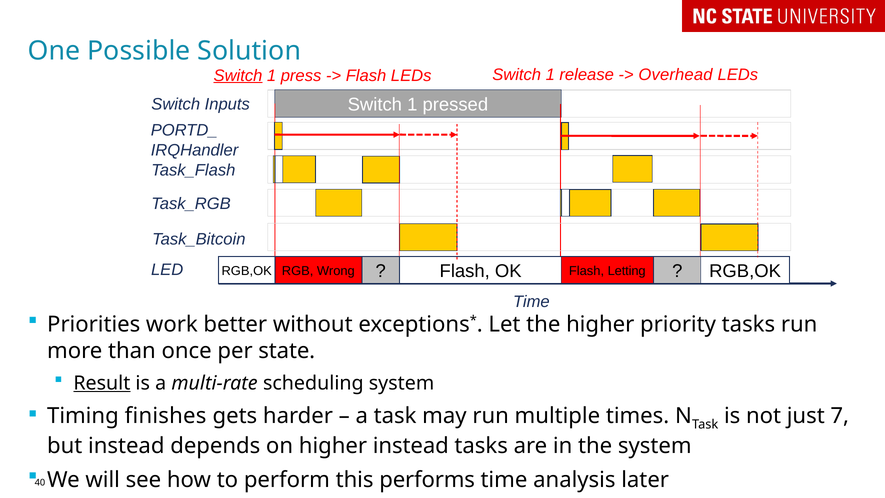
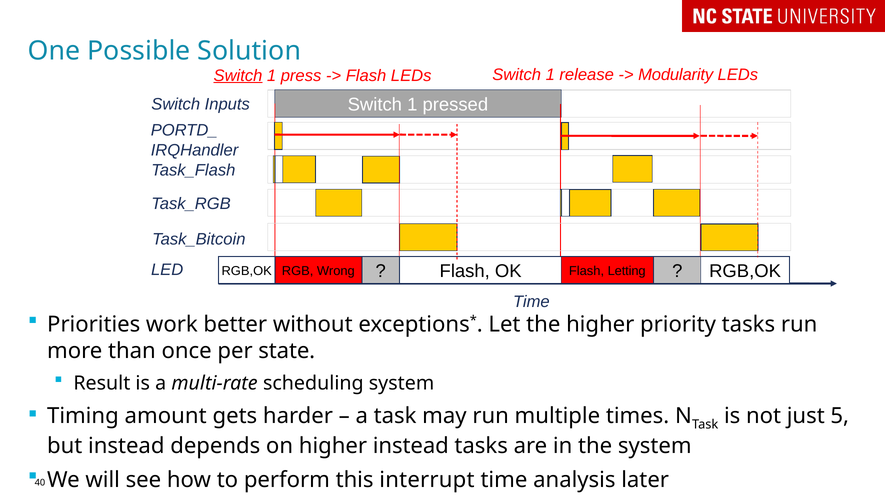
Overhead: Overhead -> Modularity (676, 75)
Result underline: present -> none (102, 383)
finishes: finishes -> amount (166, 416)
7: 7 -> 5 (840, 416)
performs: performs -> interrupt (427, 480)
